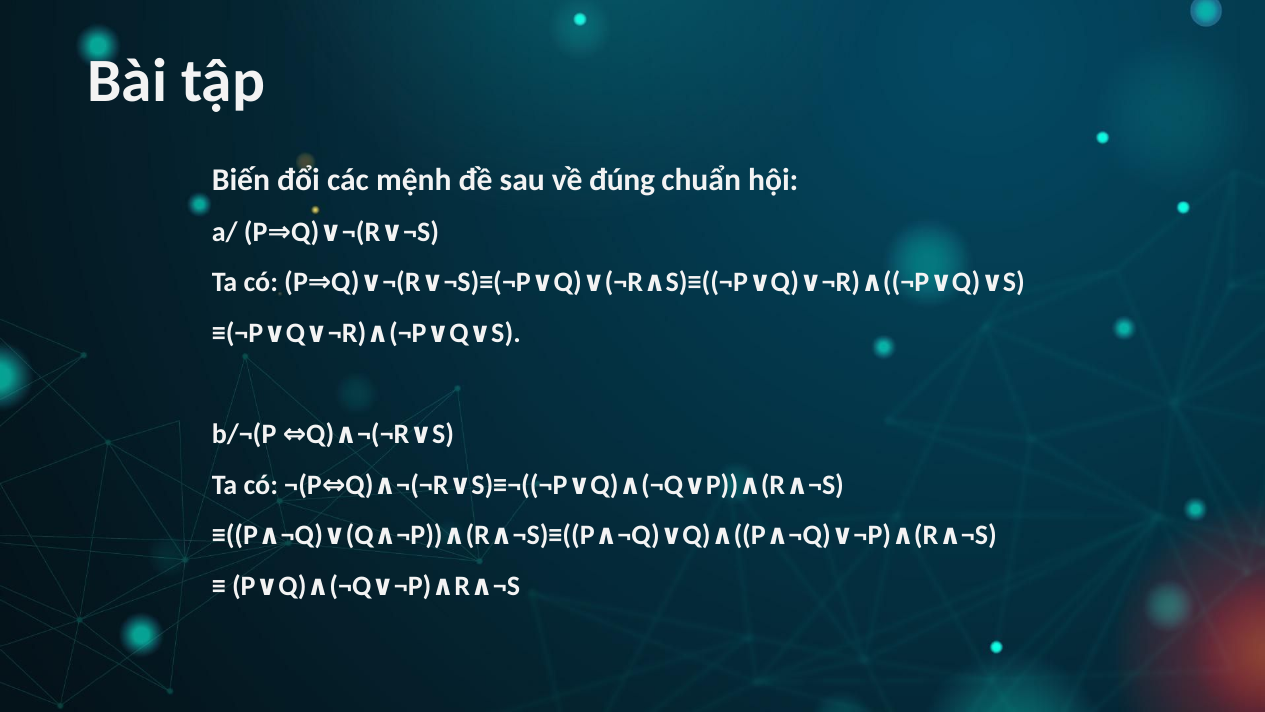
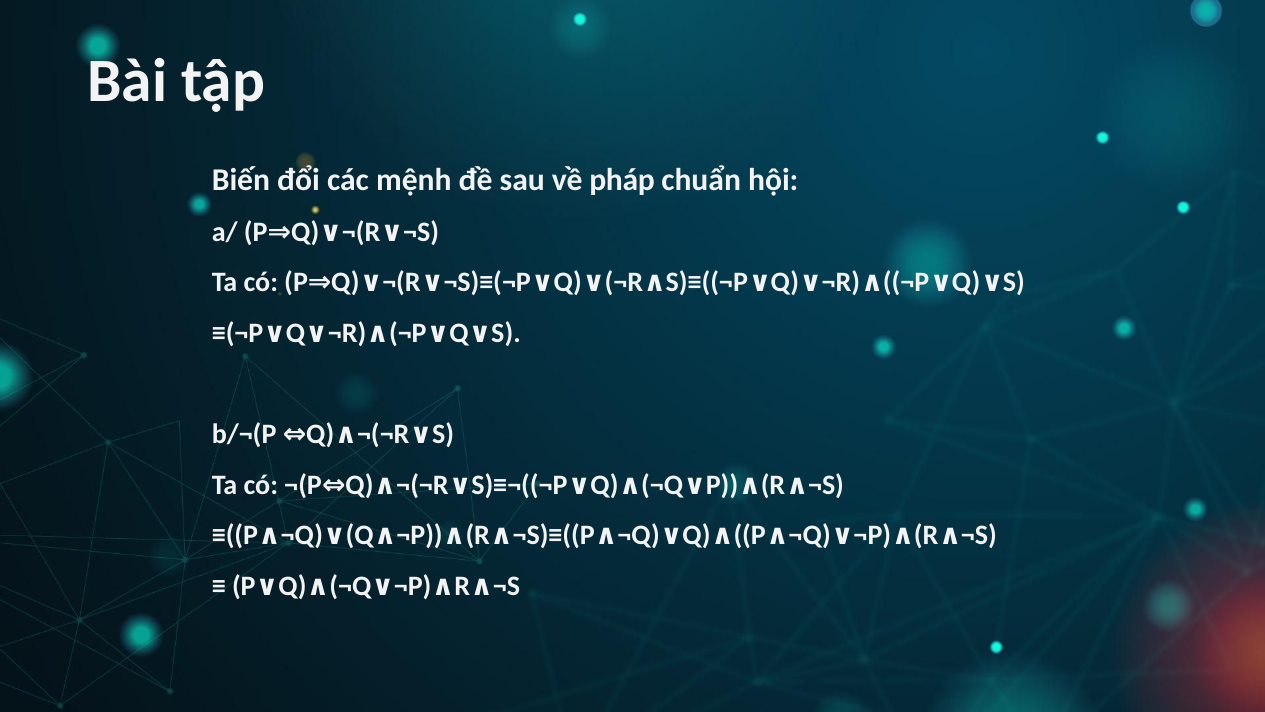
đúng: đúng -> pháp (622, 179)
